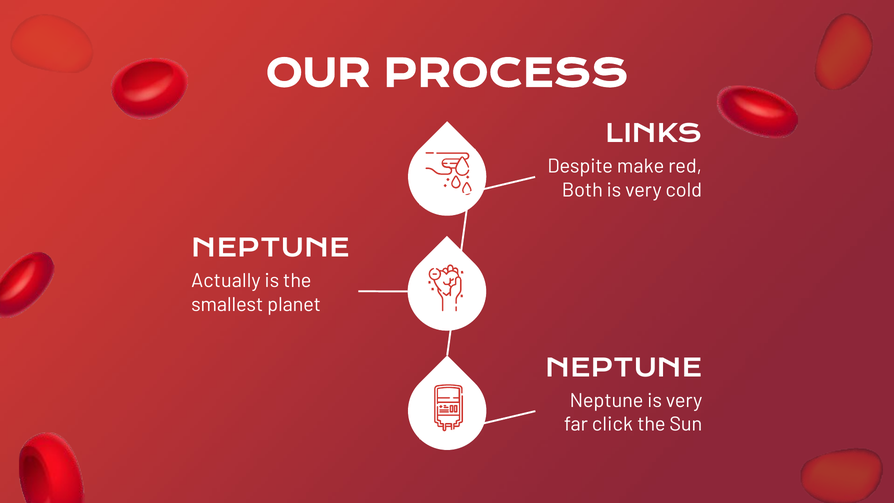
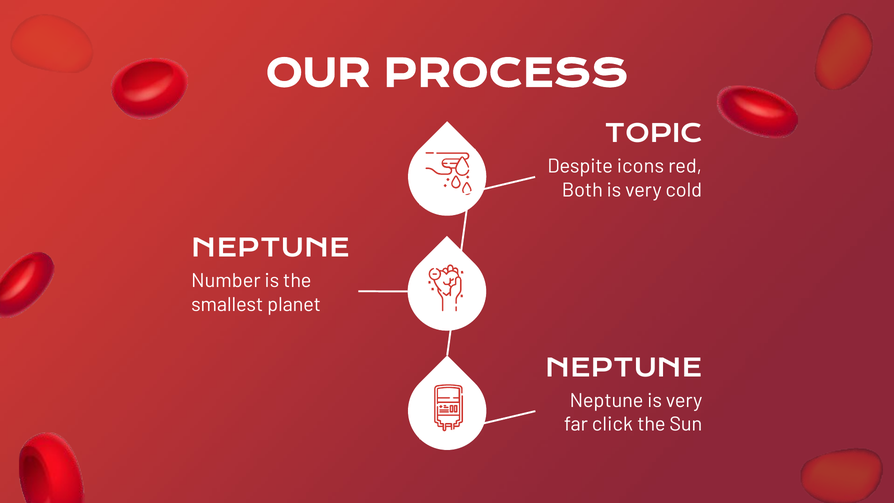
LINKS: LINKS -> TOPIC (654, 134)
make: make -> icons (641, 166)
Actually: Actually -> Number (226, 281)
